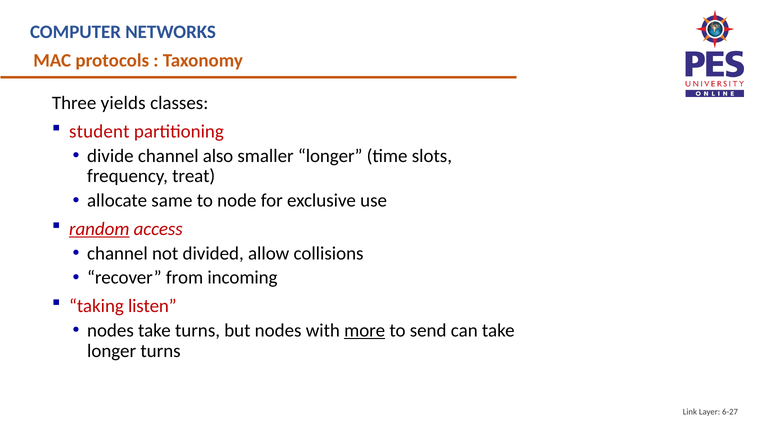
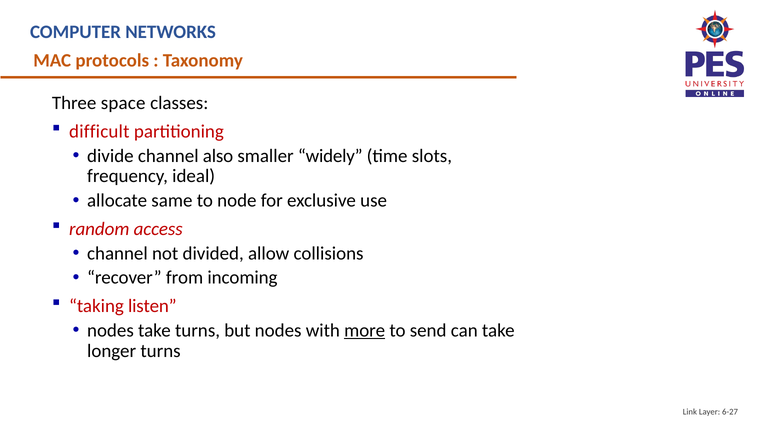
yields: yields -> space (123, 103)
student: student -> difficult (99, 132)
smaller longer: longer -> widely (330, 156)
treat: treat -> ideal (194, 176)
random underline: present -> none (99, 229)
